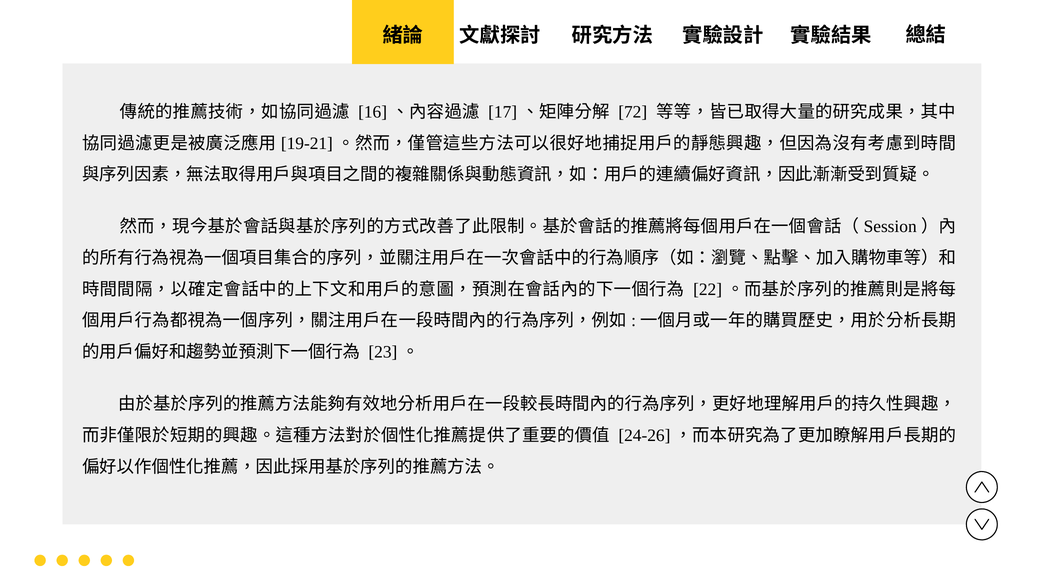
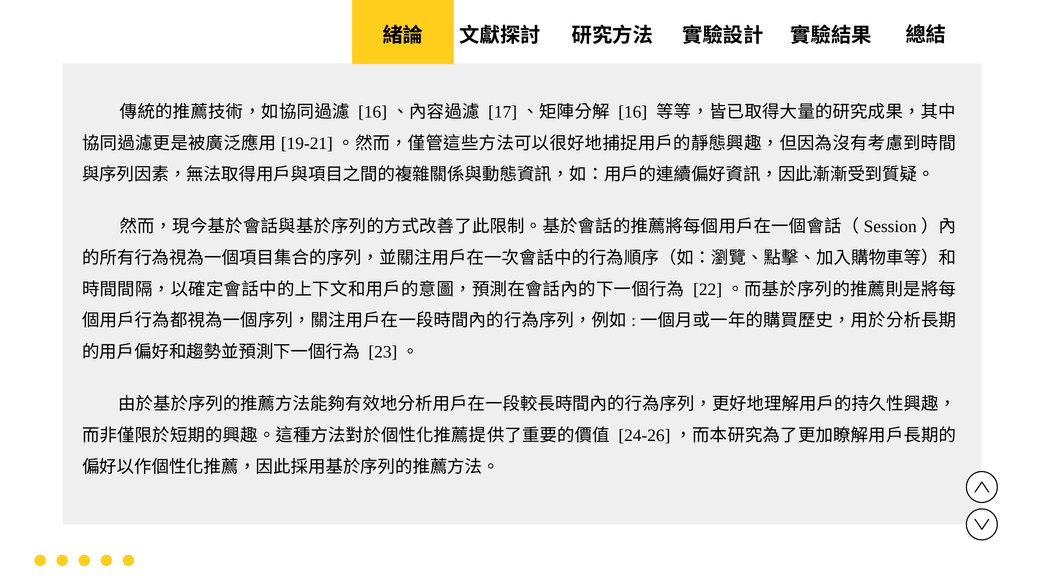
72: 72 -> 16 (633, 112)
